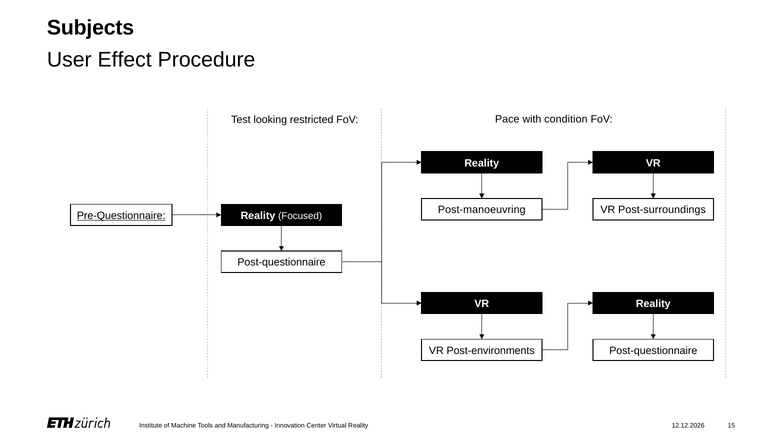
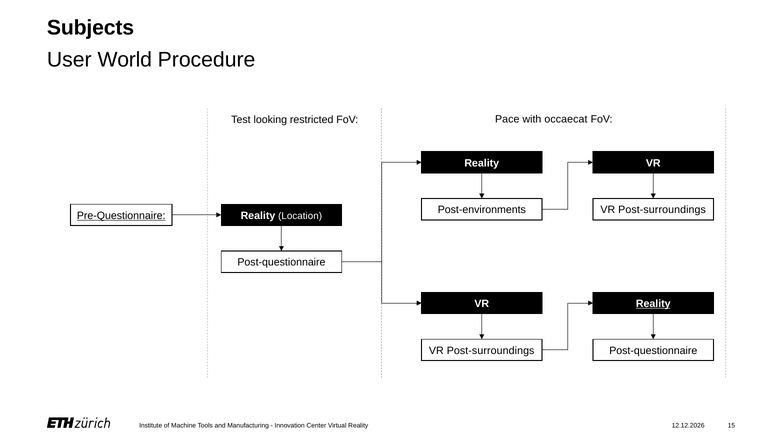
Effect: Effect -> World (125, 60)
condition: condition -> occaecat (566, 119)
Post-manoeuvring: Post-manoeuvring -> Post-environments (482, 210)
Focused: Focused -> Location (300, 216)
Reality underline: none -> present (653, 304)
Post-environments: Post-environments -> Post-surroundings (491, 351)
